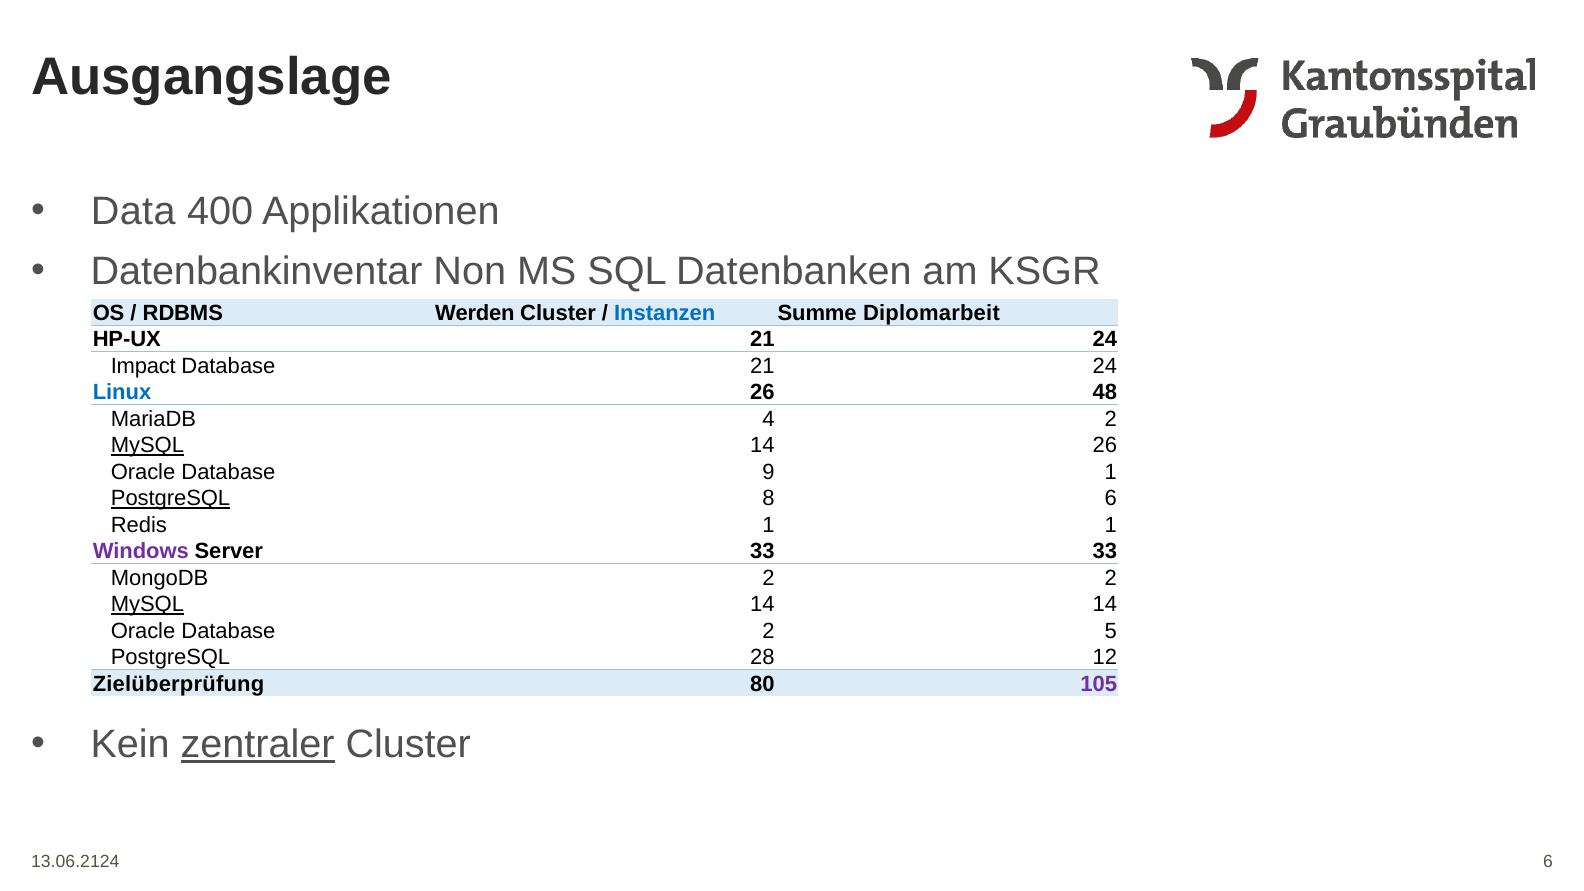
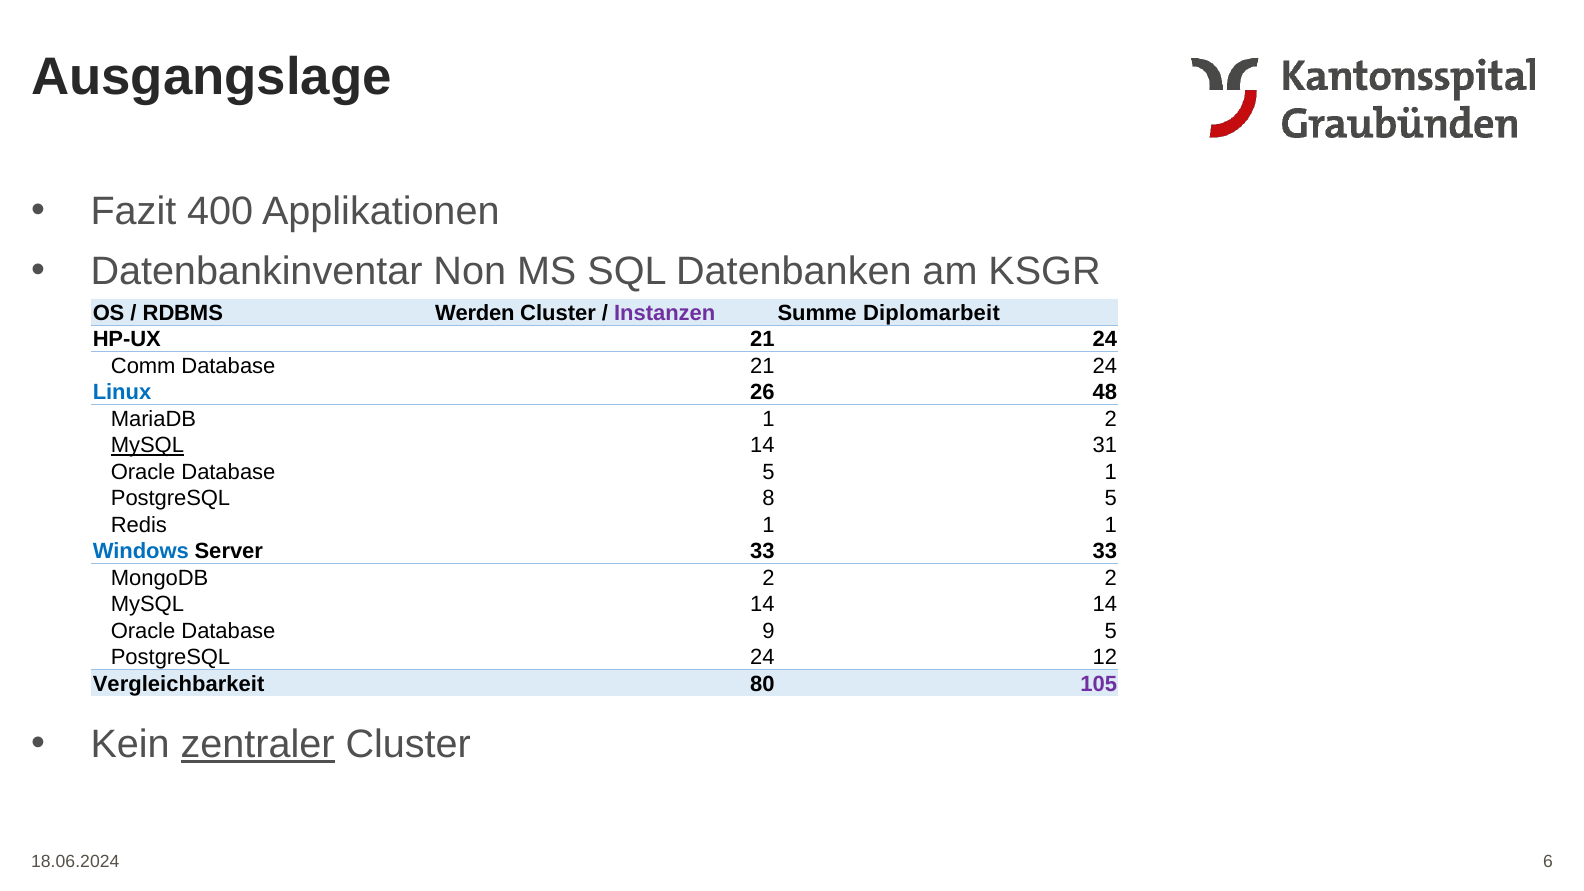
Data: Data -> Fazit (133, 211)
Instanzen colour: blue -> purple (665, 313)
Impact: Impact -> Comm (143, 366)
MariaDB 4: 4 -> 1 (768, 419)
14 26: 26 -> 31 (1105, 446)
Database 9: 9 -> 5 (768, 472)
PostgreSQL underline: present -> none (171, 499)
8 6: 6 -> 5 (1111, 499)
Windows colour: purple -> blue (141, 552)
MySQL underline: present -> none (147, 605)
Database 2: 2 -> 9 (768, 631)
PostgreSQL 28: 28 -> 24 (762, 658)
Zielüberprüfung: Zielüberprüfung -> Vergleichbarkeit (179, 684)
13.06.2124: 13.06.2124 -> 18.06.2024 (75, 861)
